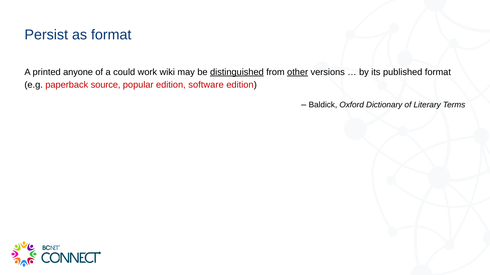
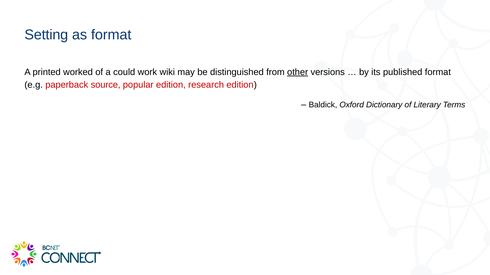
Persist: Persist -> Setting (46, 35)
anyone: anyone -> worked (78, 72)
distinguished underline: present -> none (237, 72)
software: software -> research (206, 85)
